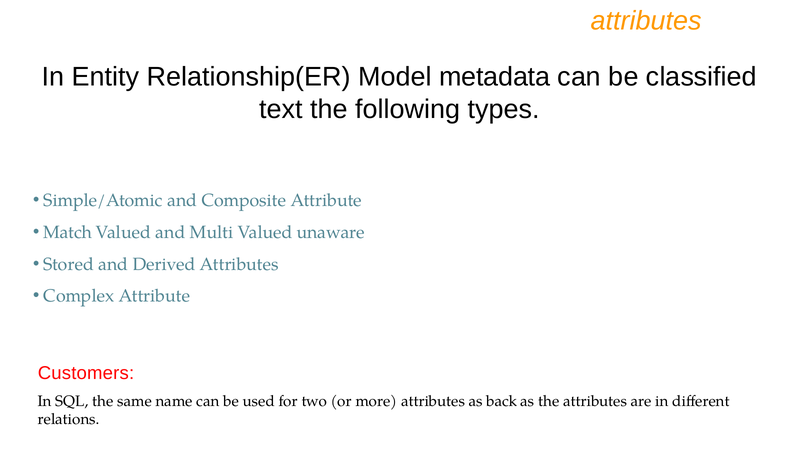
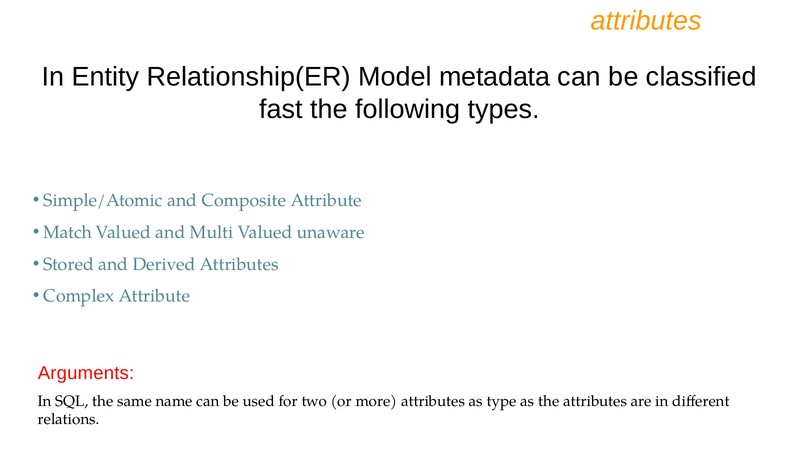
text: text -> fast (281, 109)
Customers: Customers -> Arguments (86, 373)
back: back -> type (502, 401)
